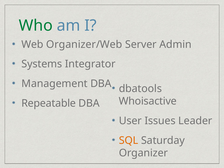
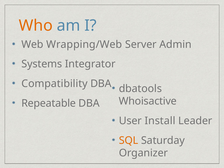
Who colour: green -> orange (36, 25)
Organizer/Web: Organizer/Web -> Wrapping/Web (84, 44)
Management: Management -> Compatibility (55, 84)
Issues: Issues -> Install (160, 121)
